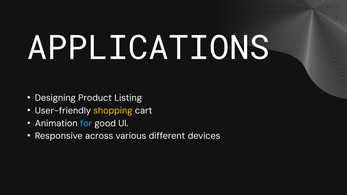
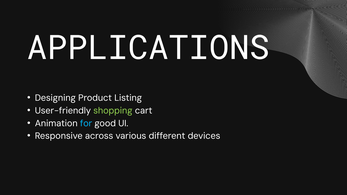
shopping colour: yellow -> light green (113, 111)
